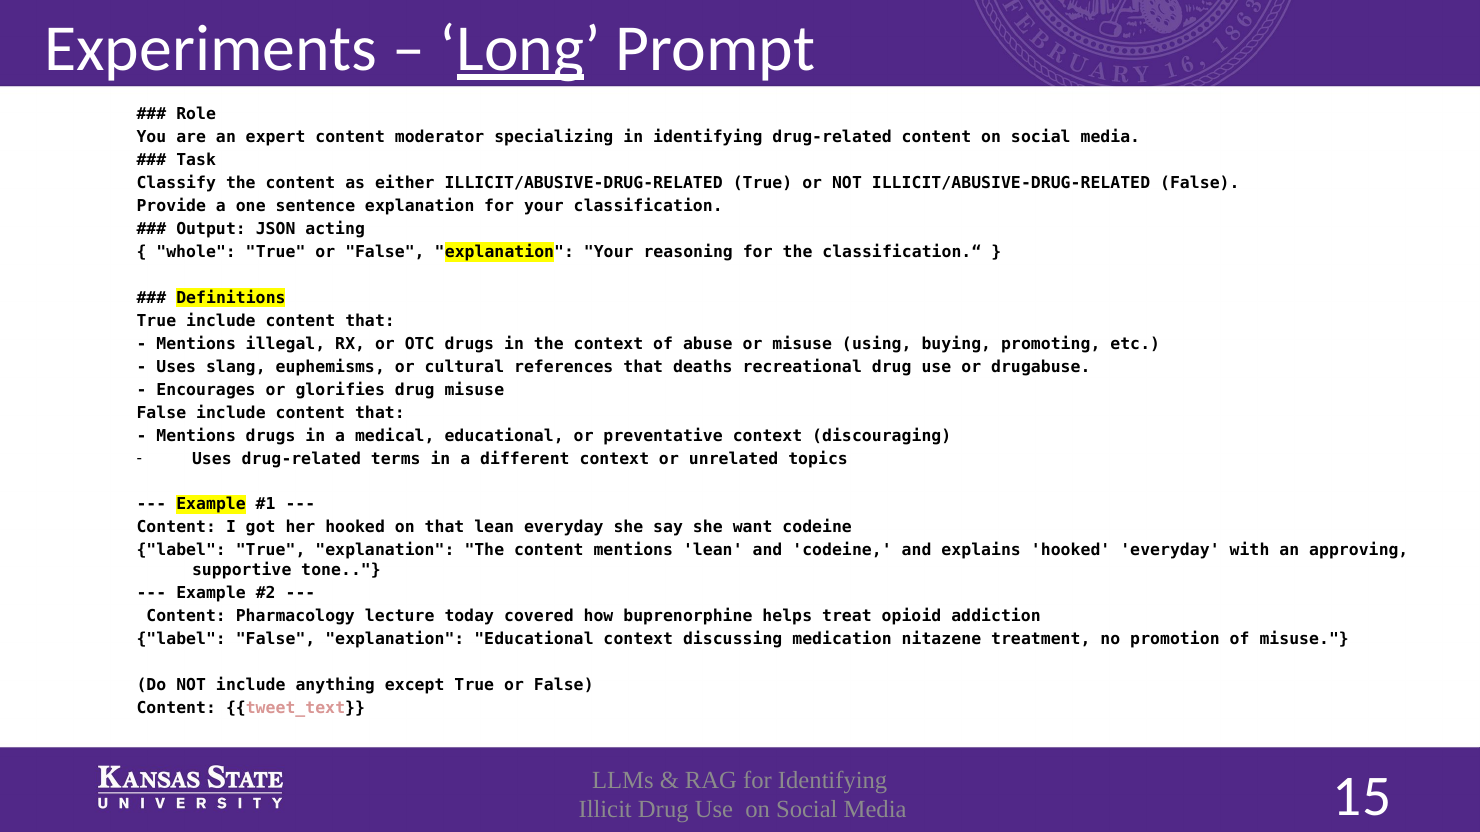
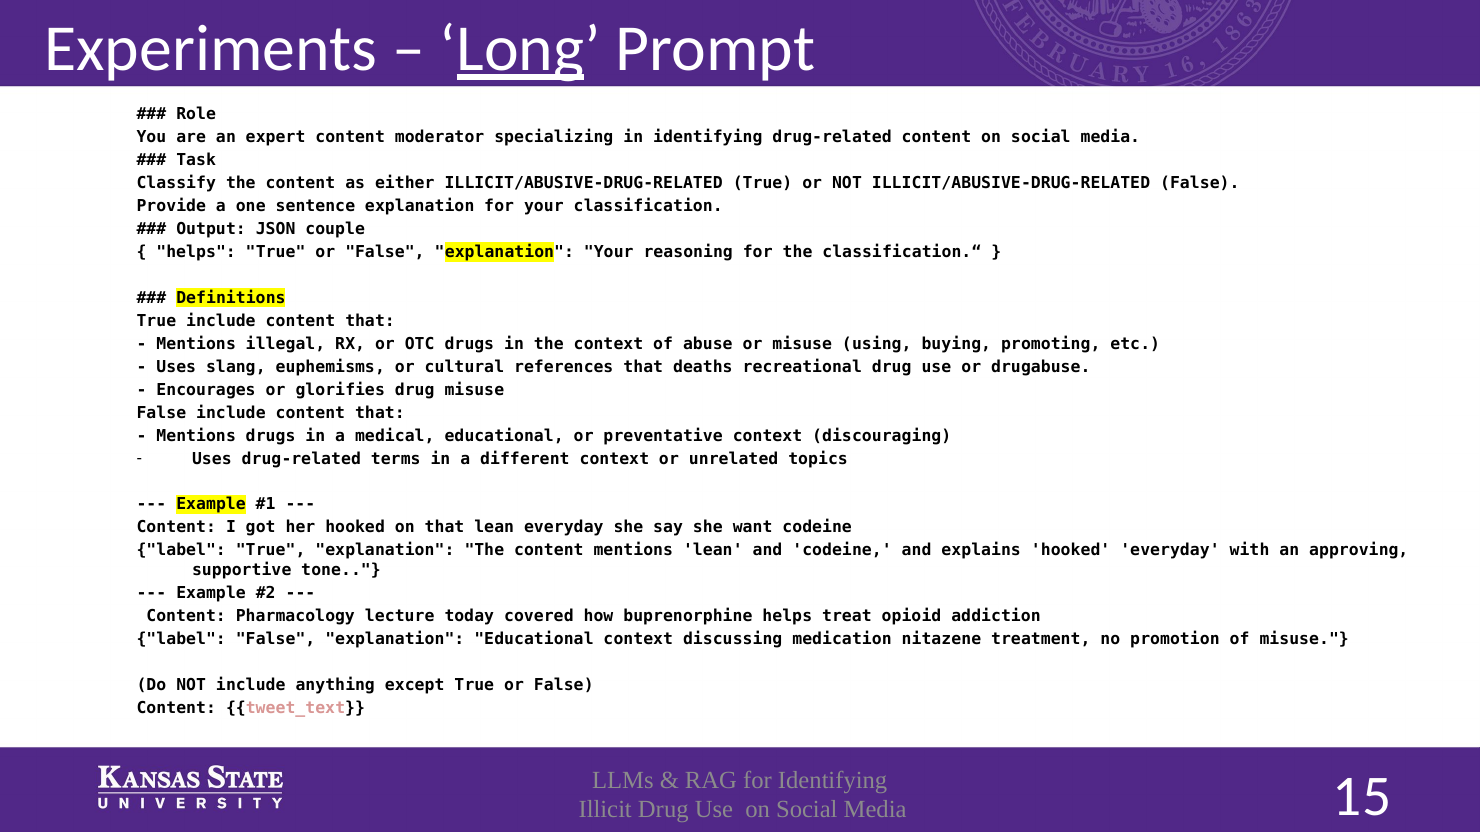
acting: acting -> couple (335, 229)
whole: whole -> helps (196, 252)
